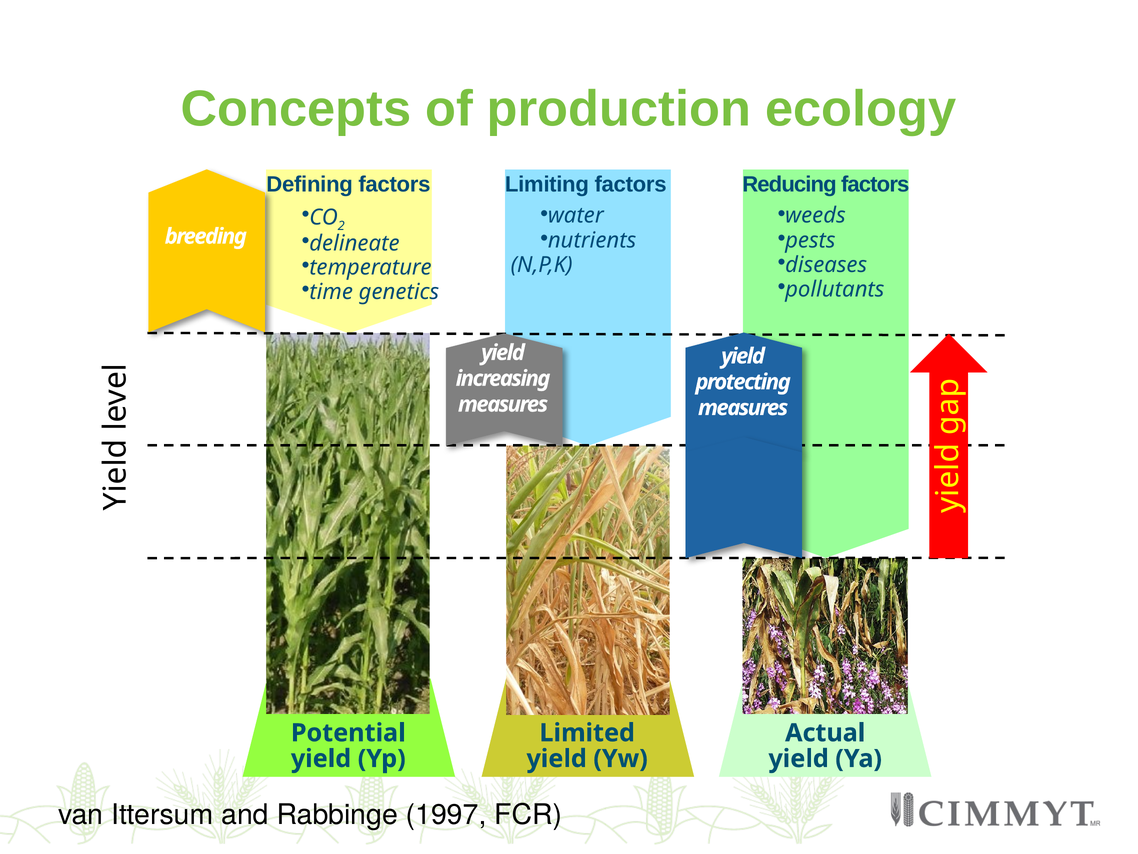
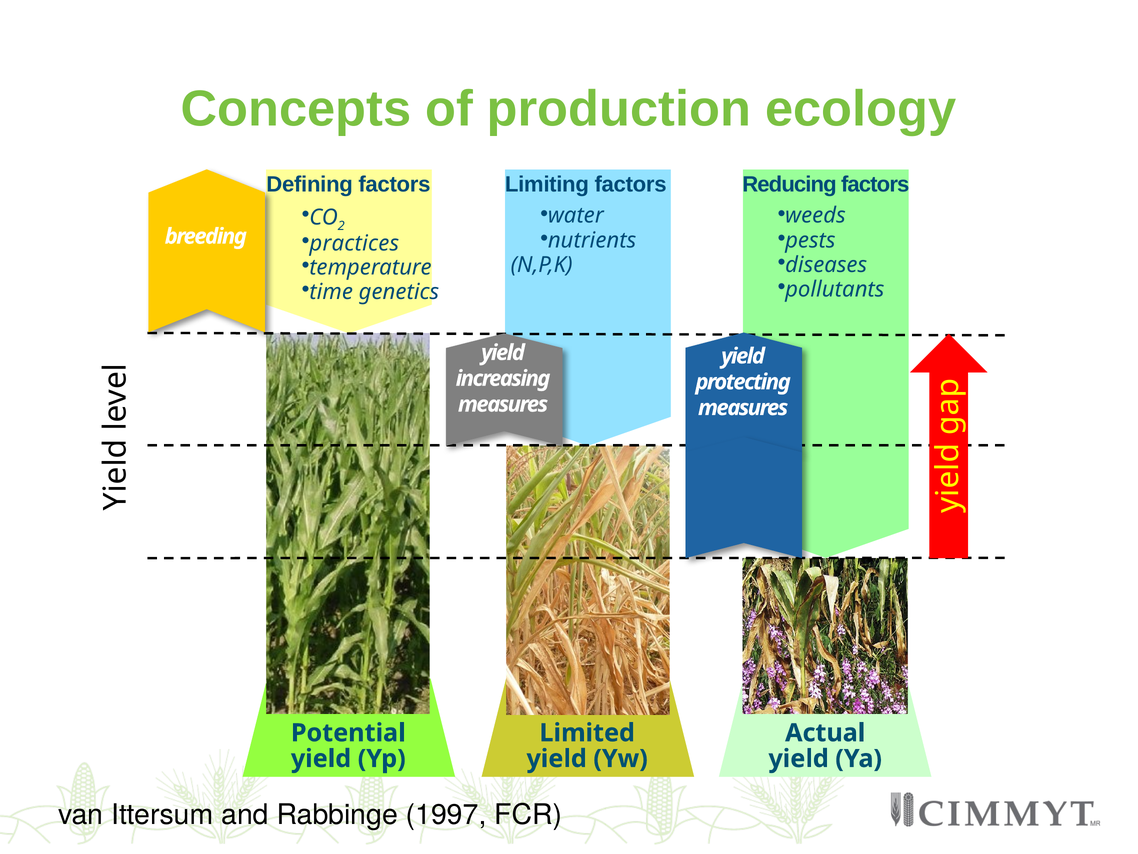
delineate: delineate -> practices (354, 243)
